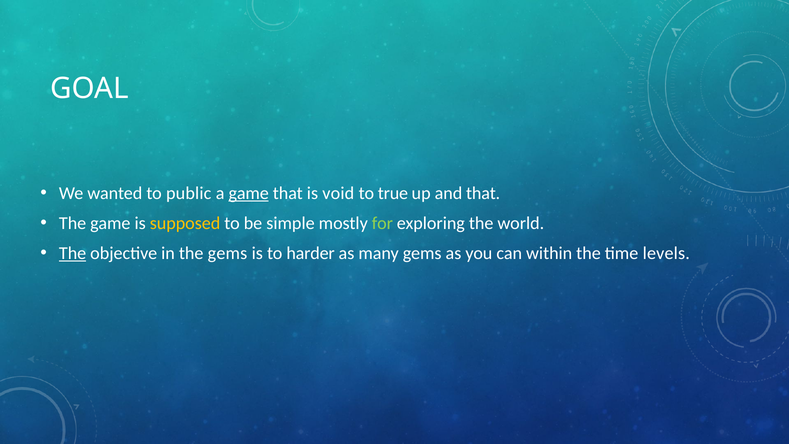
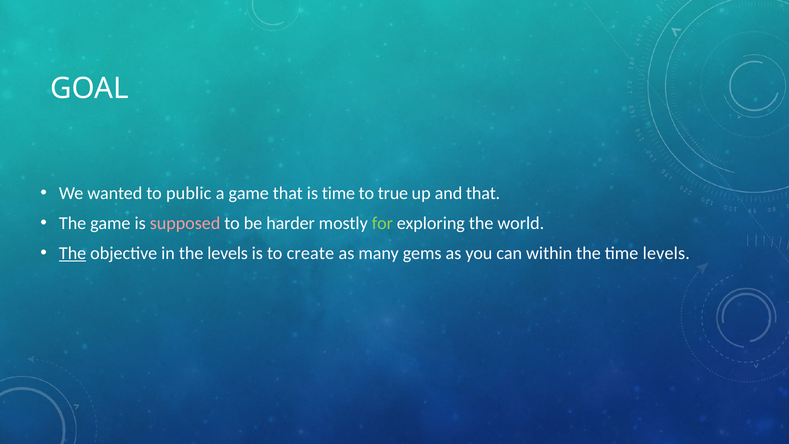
game underline: present -> none (249, 193)
is void: void -> time (338, 193)
supposed colour: yellow -> pink (185, 223)
simple: simple -> harder (291, 223)
the gems: gems -> levels (228, 253)
harder: harder -> create (310, 253)
